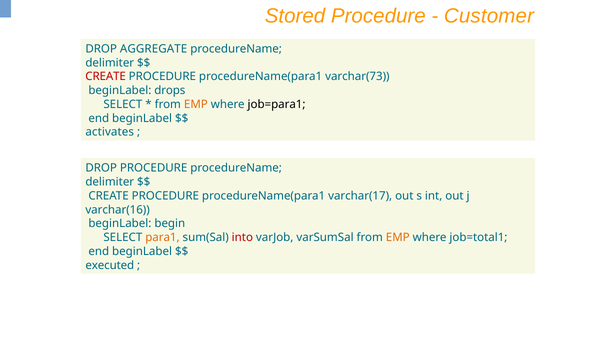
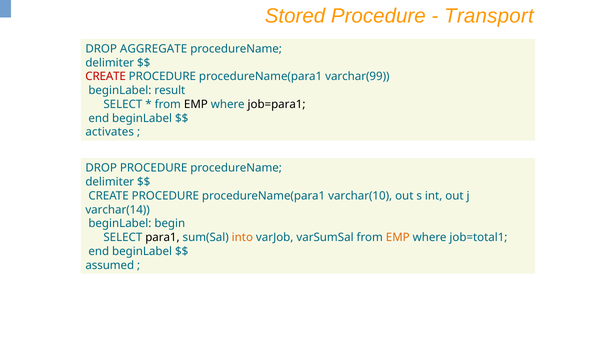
Customer: Customer -> Transport (489, 16)
varchar(73: varchar(73 -> varchar(99 (357, 76)
drops: drops -> result (170, 90)
EMP colour: orange -> black (196, 104)
varchar(17: varchar(17 -> varchar(10 (360, 196)
varchar(16: varchar(16 -> varchar(14 (118, 209)
para1 colour: orange -> black (162, 237)
into colour: red -> orange (242, 237)
executed: executed -> assumed (110, 265)
